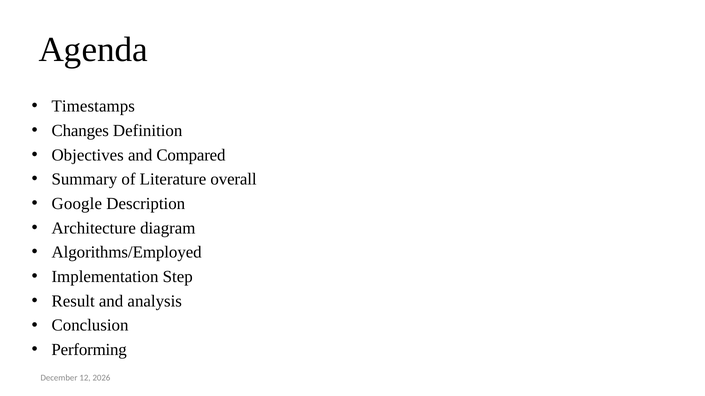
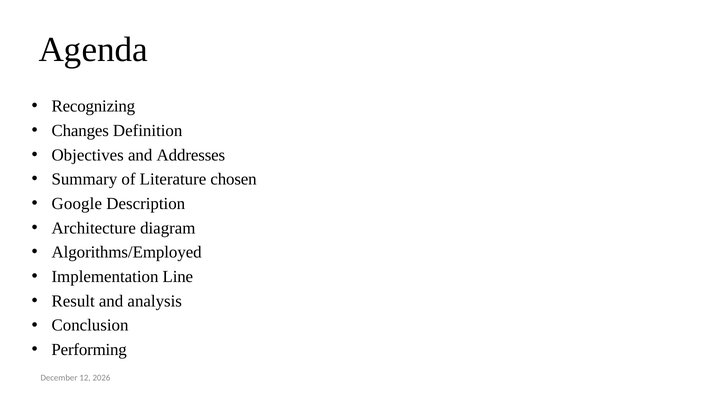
Timestamps: Timestamps -> Recognizing (93, 106)
Compared: Compared -> Addresses (191, 155)
overall: overall -> chosen (234, 180)
Step: Step -> Line (178, 277)
